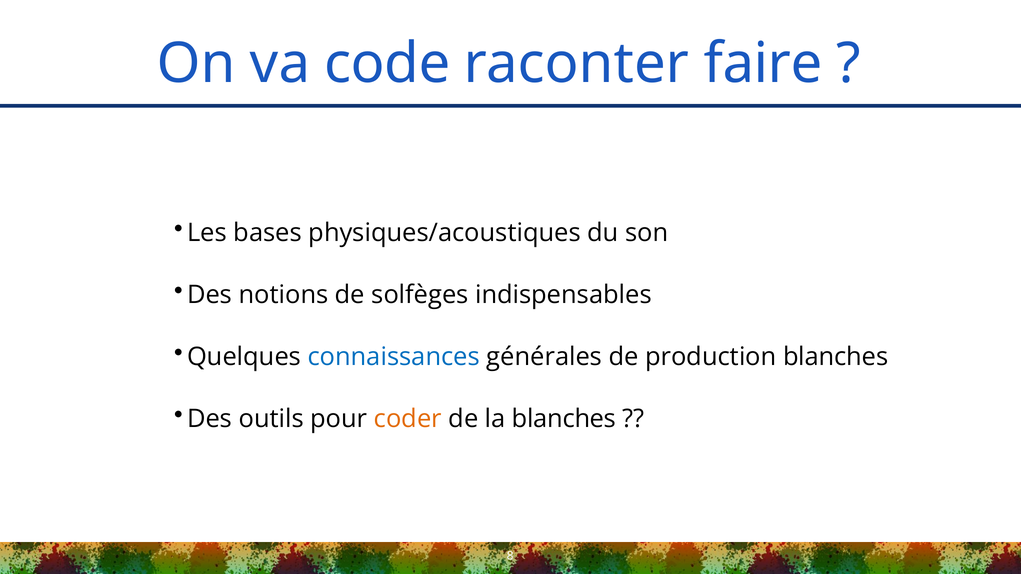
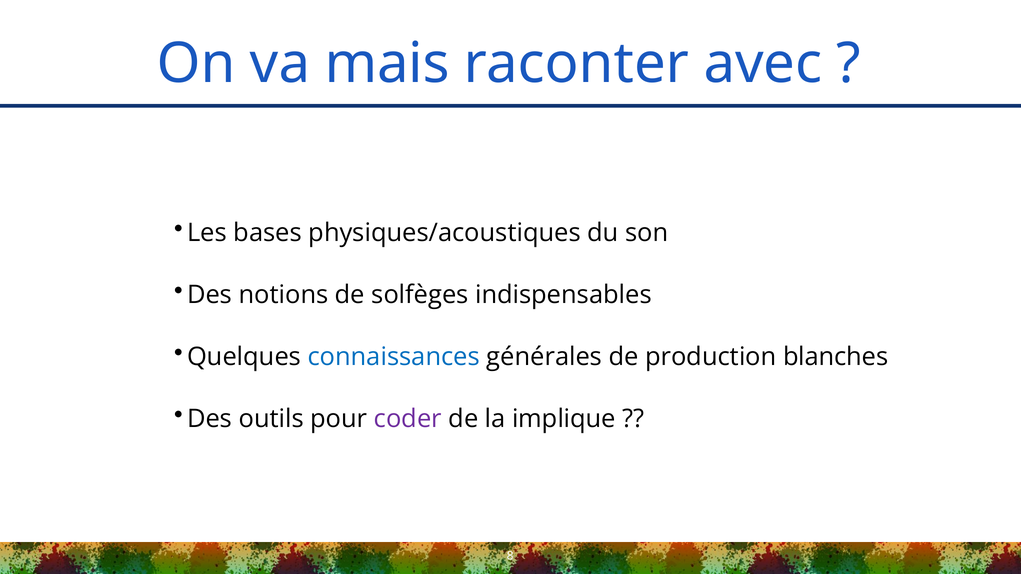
code: code -> mais (387, 64)
faire: faire -> avec (763, 64)
coder colour: orange -> purple (408, 419)
la blanches: blanches -> implique (564, 419)
